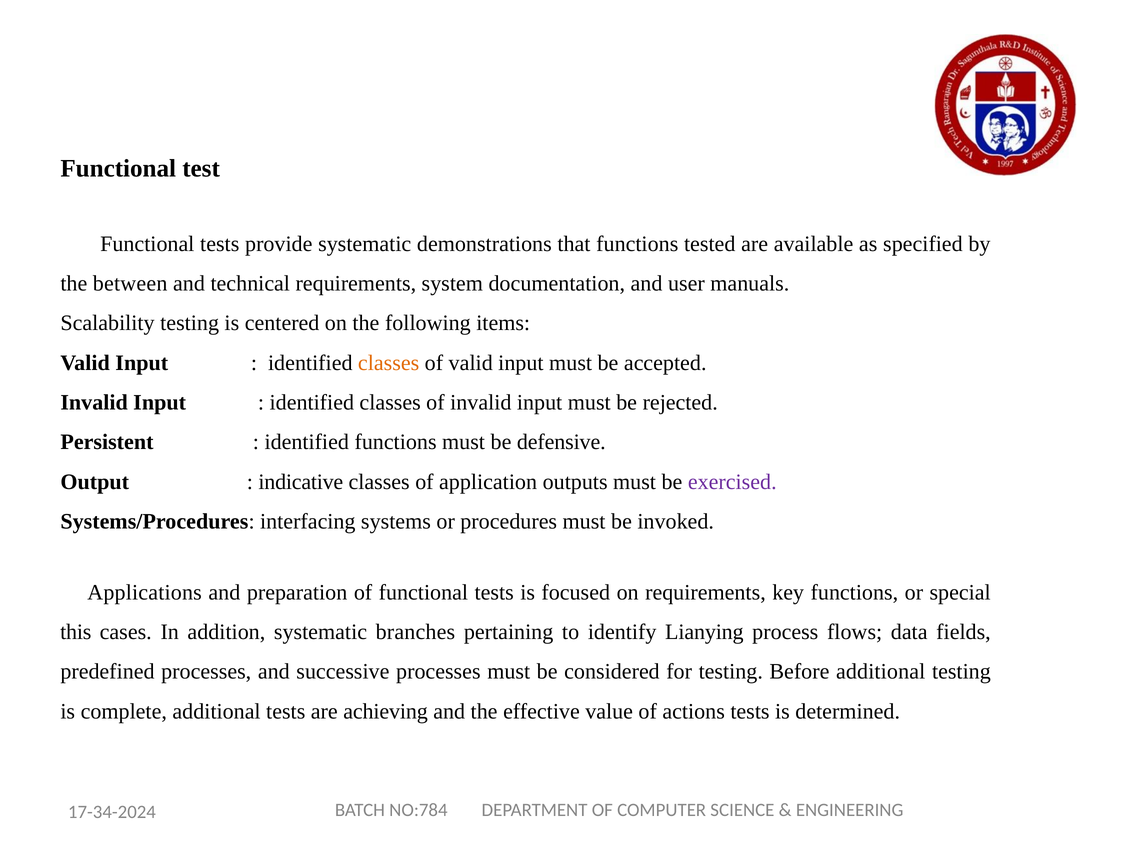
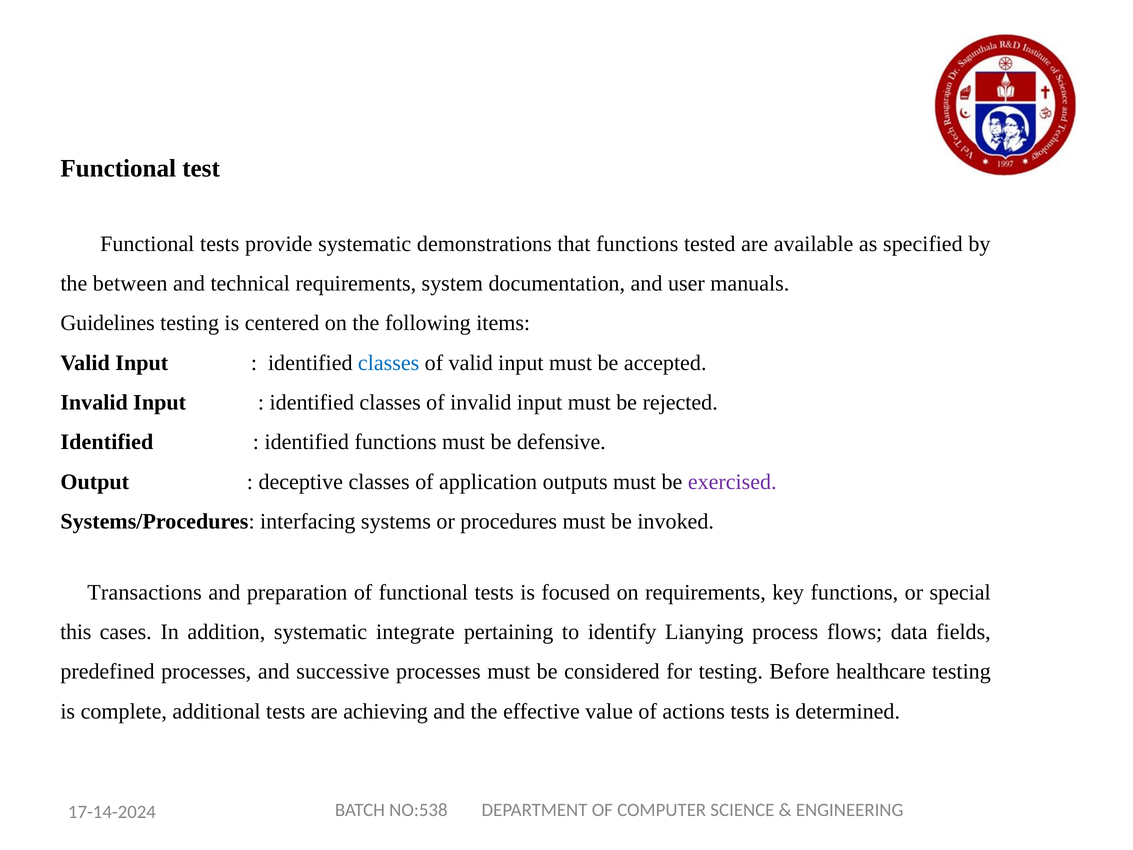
Scalability: Scalability -> Guidelines (108, 323)
classes colour: orange -> blue (389, 363)
Persistent: Persistent -> Identified (107, 442)
indicative: indicative -> deceptive (301, 482)
Applications: Applications -> Transactions (145, 592)
branches: branches -> integrate (415, 632)
Before additional: additional -> healthcare (881, 671)
NO:784: NO:784 -> NO:538 (418, 810)
17-34-2024: 17-34-2024 -> 17-14-2024 (112, 812)
